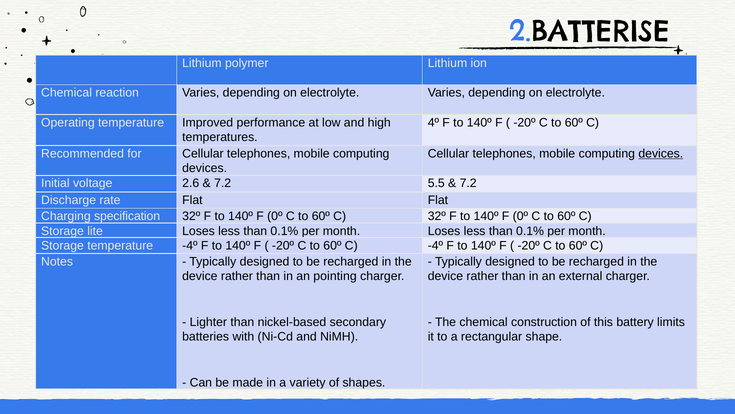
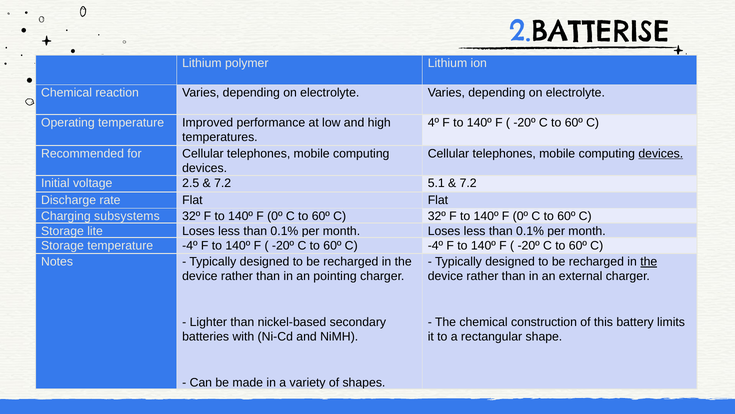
2.6: 2.6 -> 2.5 (191, 183)
5.5: 5.5 -> 5.1 (436, 183)
specification: specification -> subsystems (127, 216)
the underline: none -> present (649, 261)
